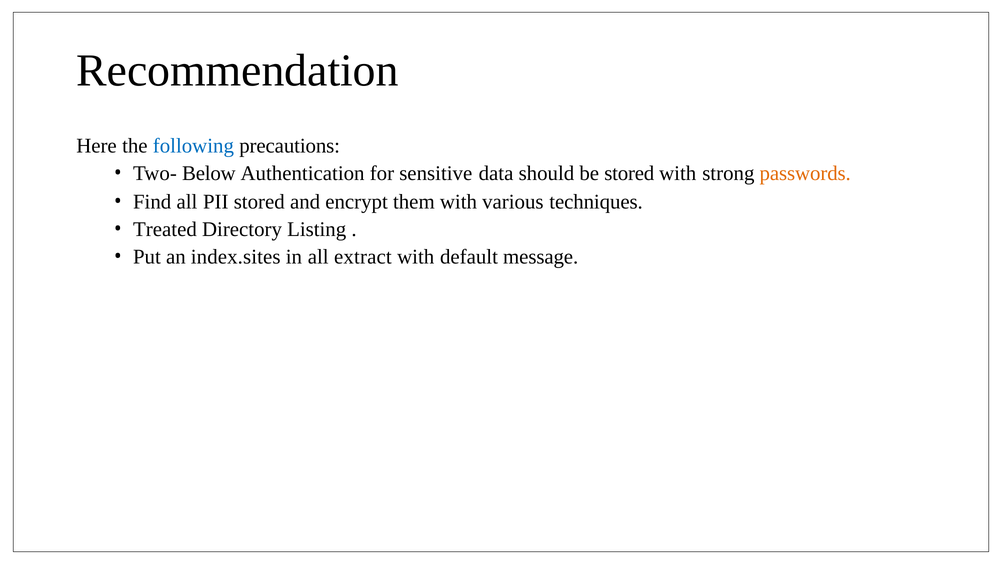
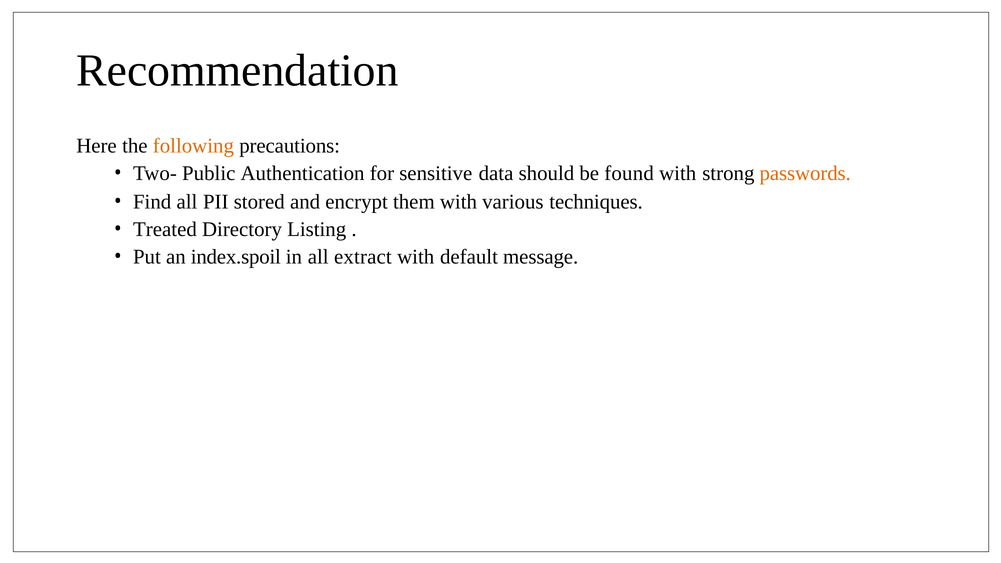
following colour: blue -> orange (193, 146)
Below: Below -> Public (209, 173)
be stored: stored -> found (629, 173)
index.sites: index.sites -> index.spoil (236, 257)
